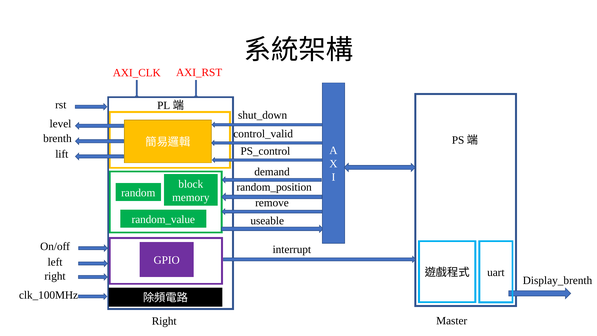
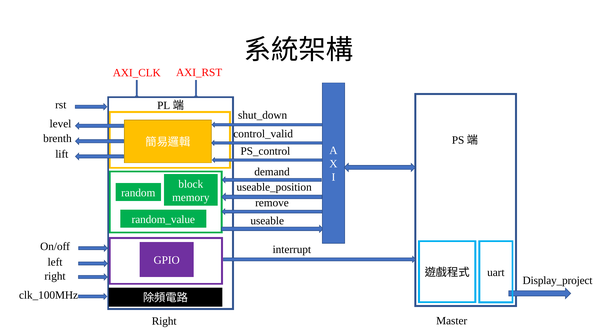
random_position: random_position -> useable_position (274, 187)
Display_brenth: Display_brenth -> Display_project (558, 280)
